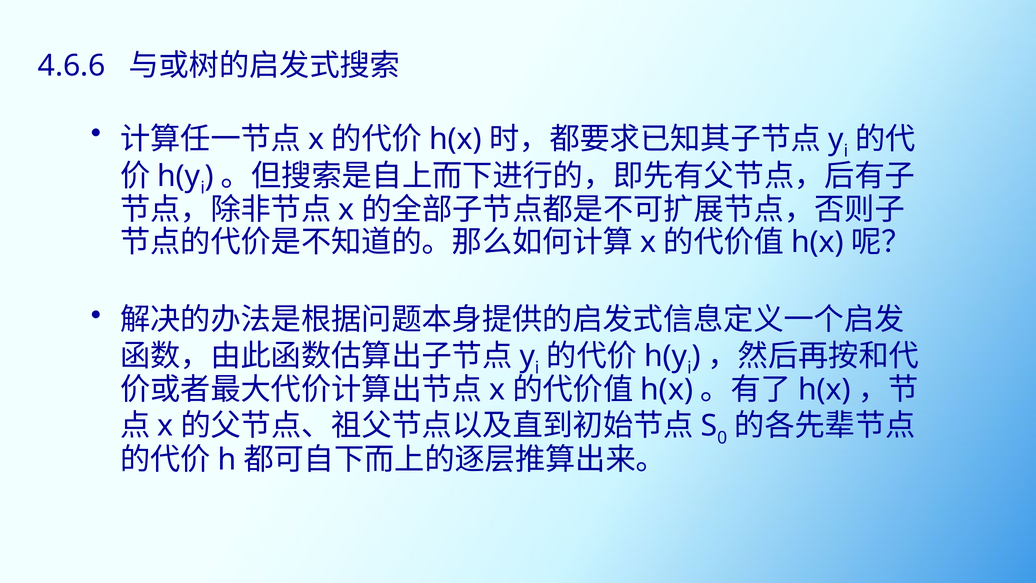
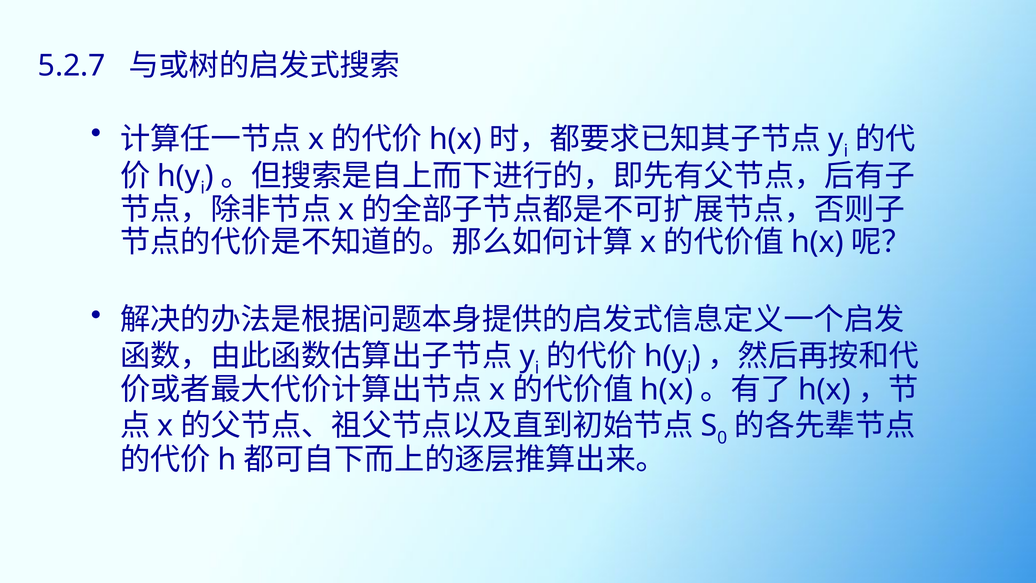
4.6.6: 4.6.6 -> 5.2.7 (72, 66)
